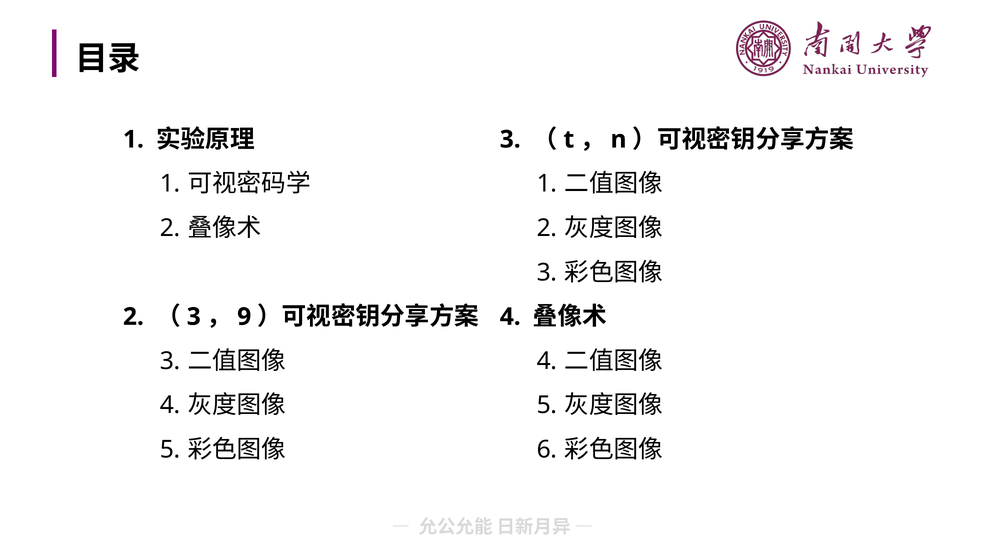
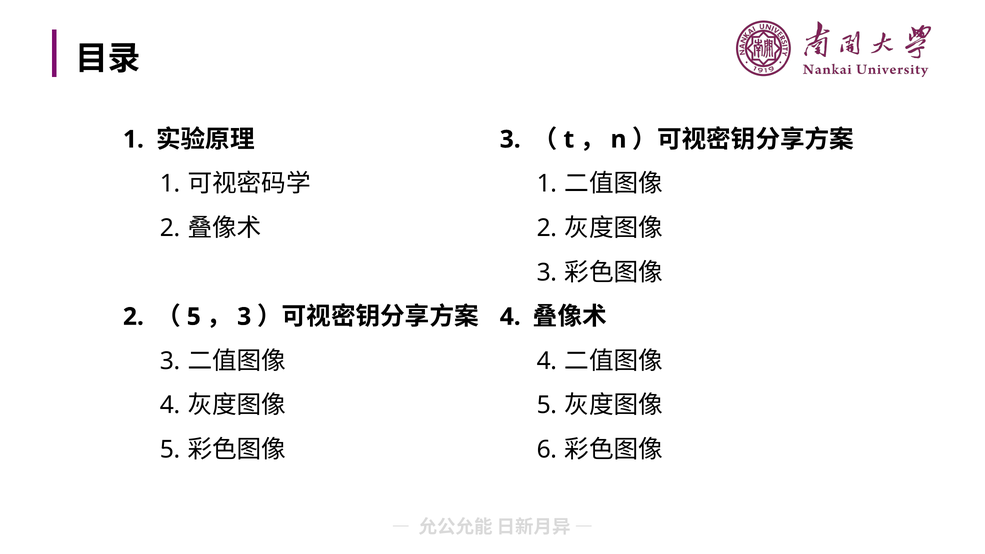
3: 3 -> 5 (194, 317)
9: 9 -> 3 (244, 317)
